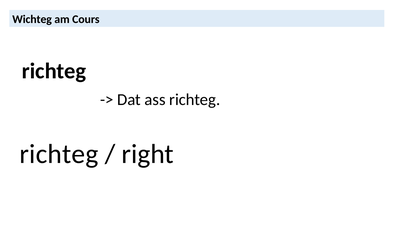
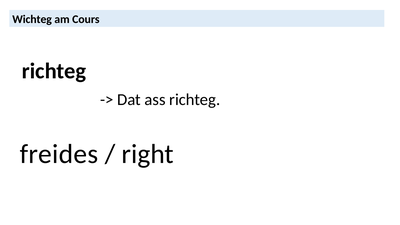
richteg: richteg -> freides (59, 154)
